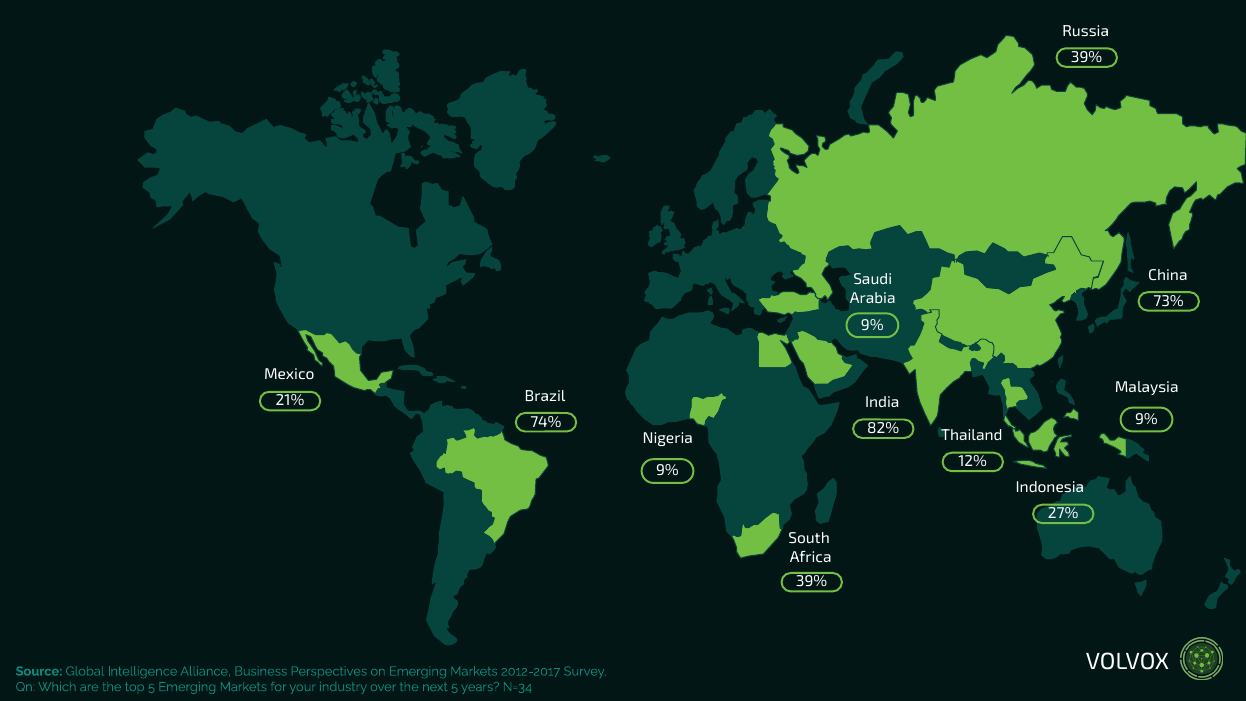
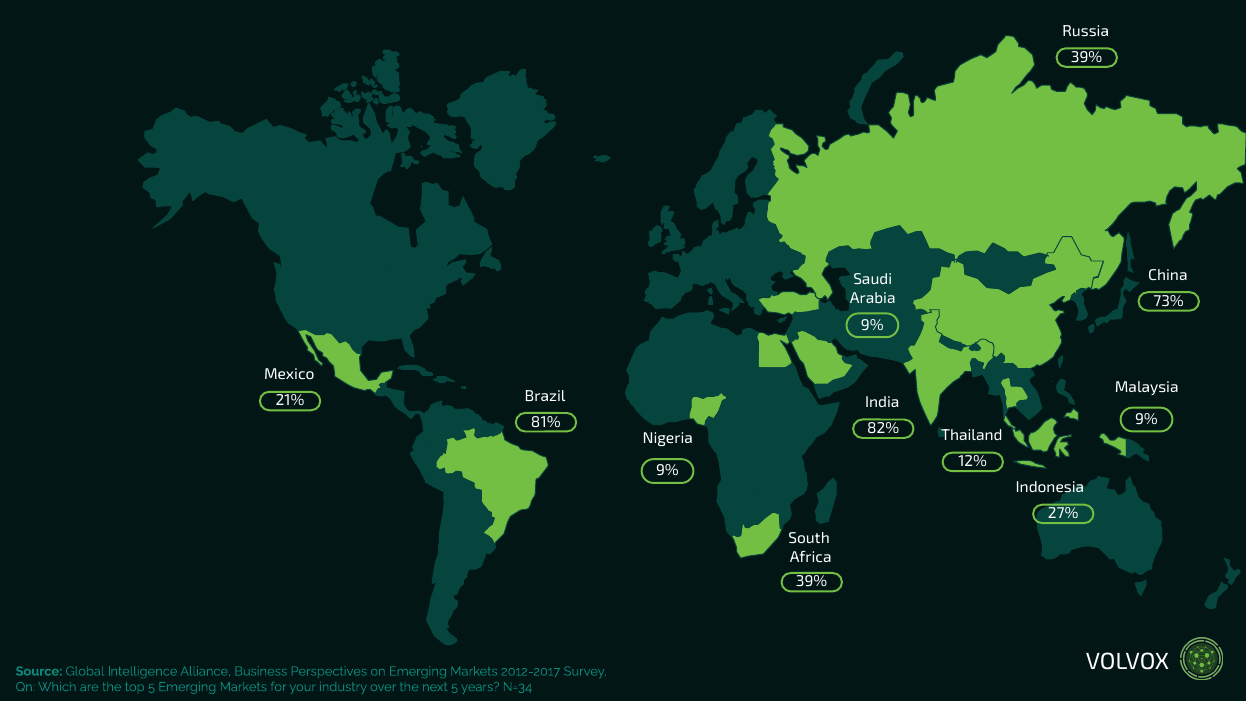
74%: 74% -> 81% (546, 422)
